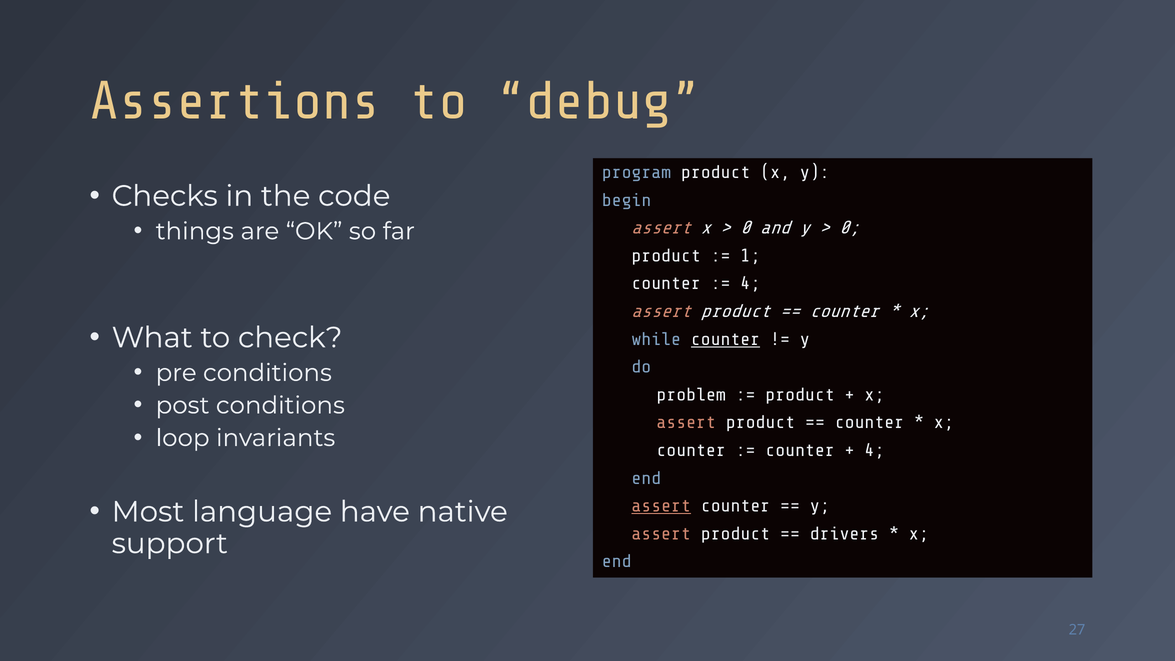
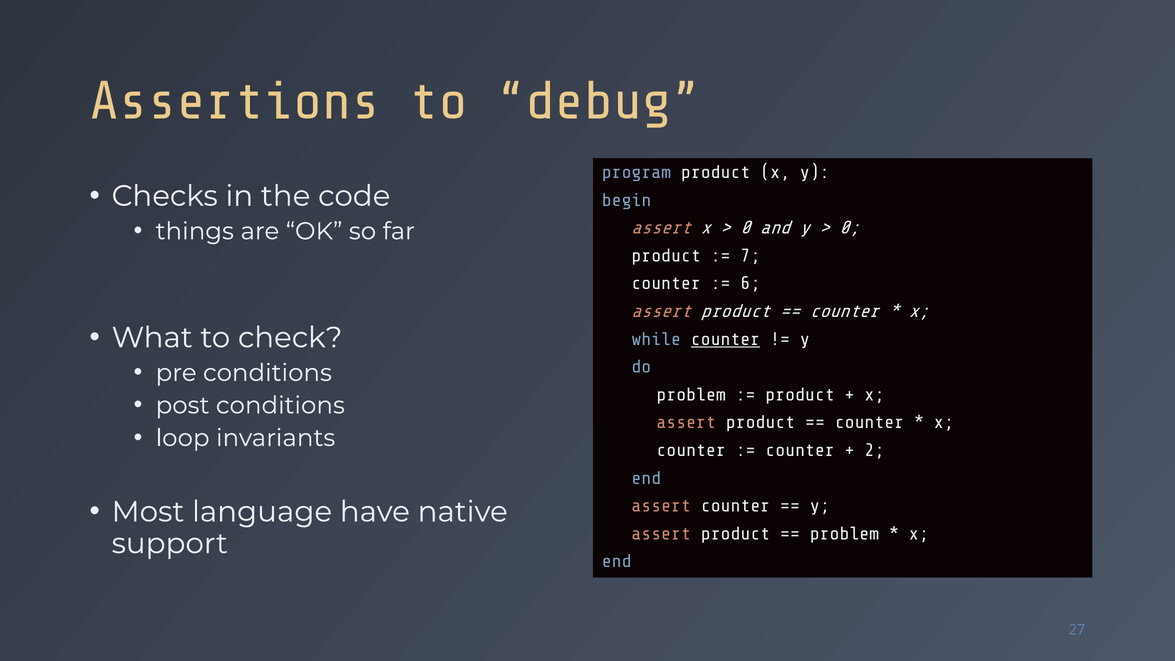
1: 1 -> 7 (750, 256)
4: 4 -> 6 (750, 283)
4: 4 -> 2 (874, 450)
assert underline: present -> none (661, 506)
drivers: drivers -> problem (844, 534)
